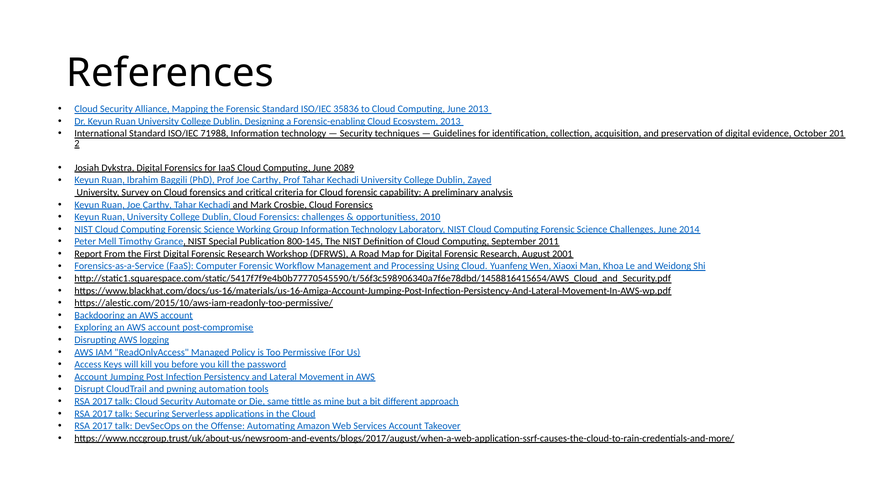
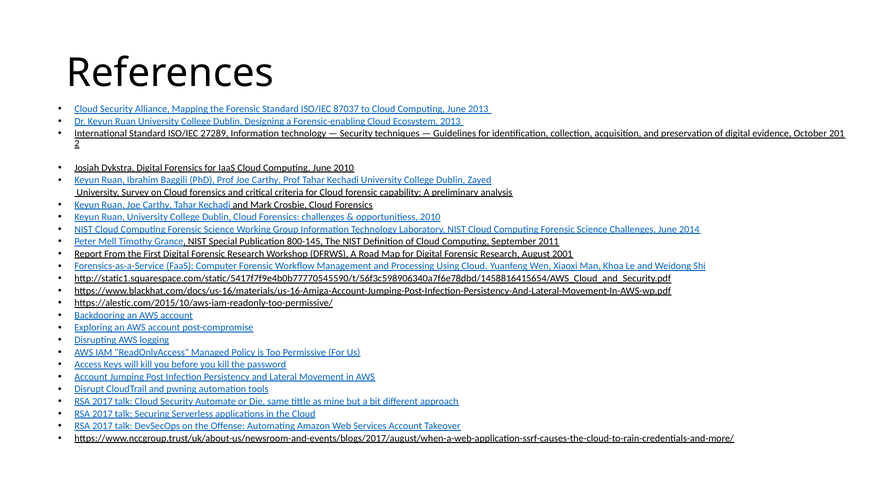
35836: 35836 -> 87037 (346, 109)
71988: 71988 -> 27289 (215, 134)
June 2089: 2089 -> 2010 (344, 168)
